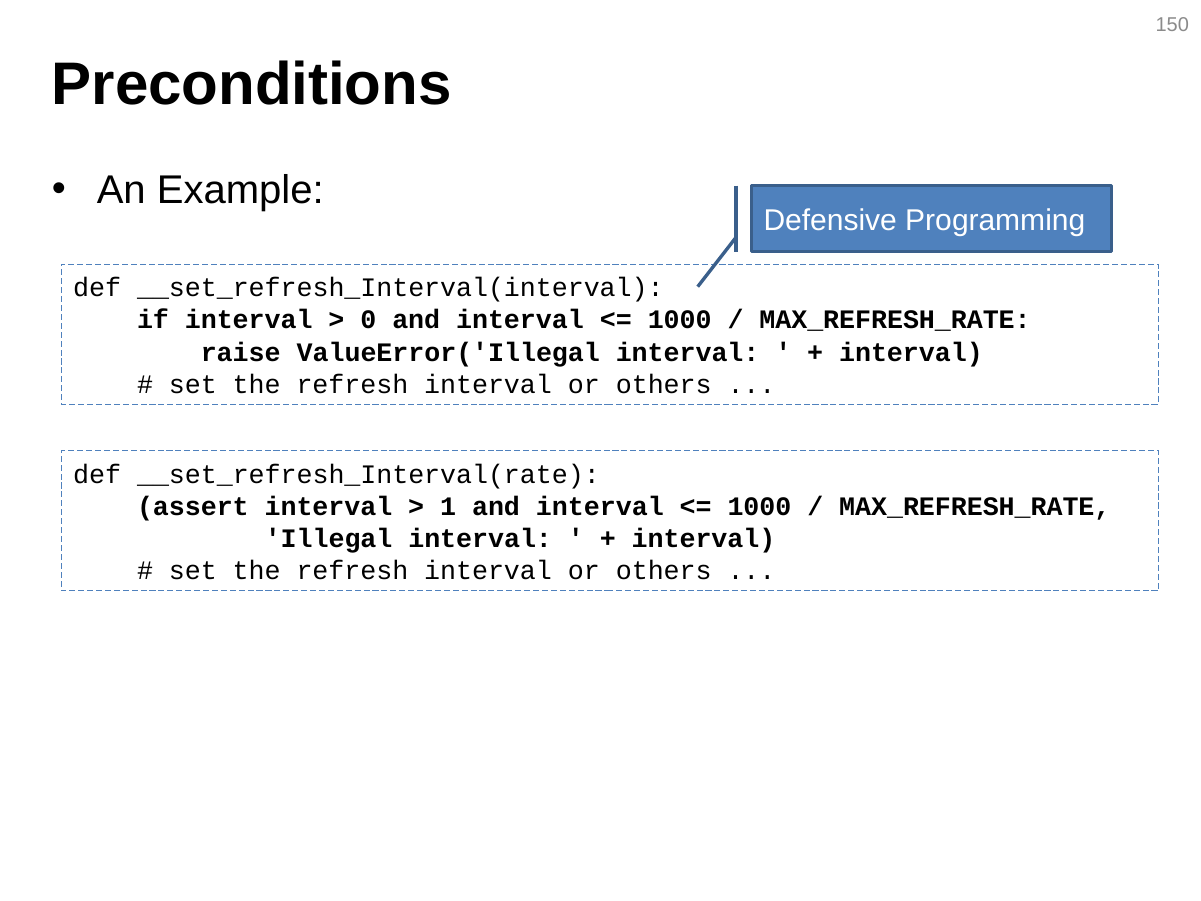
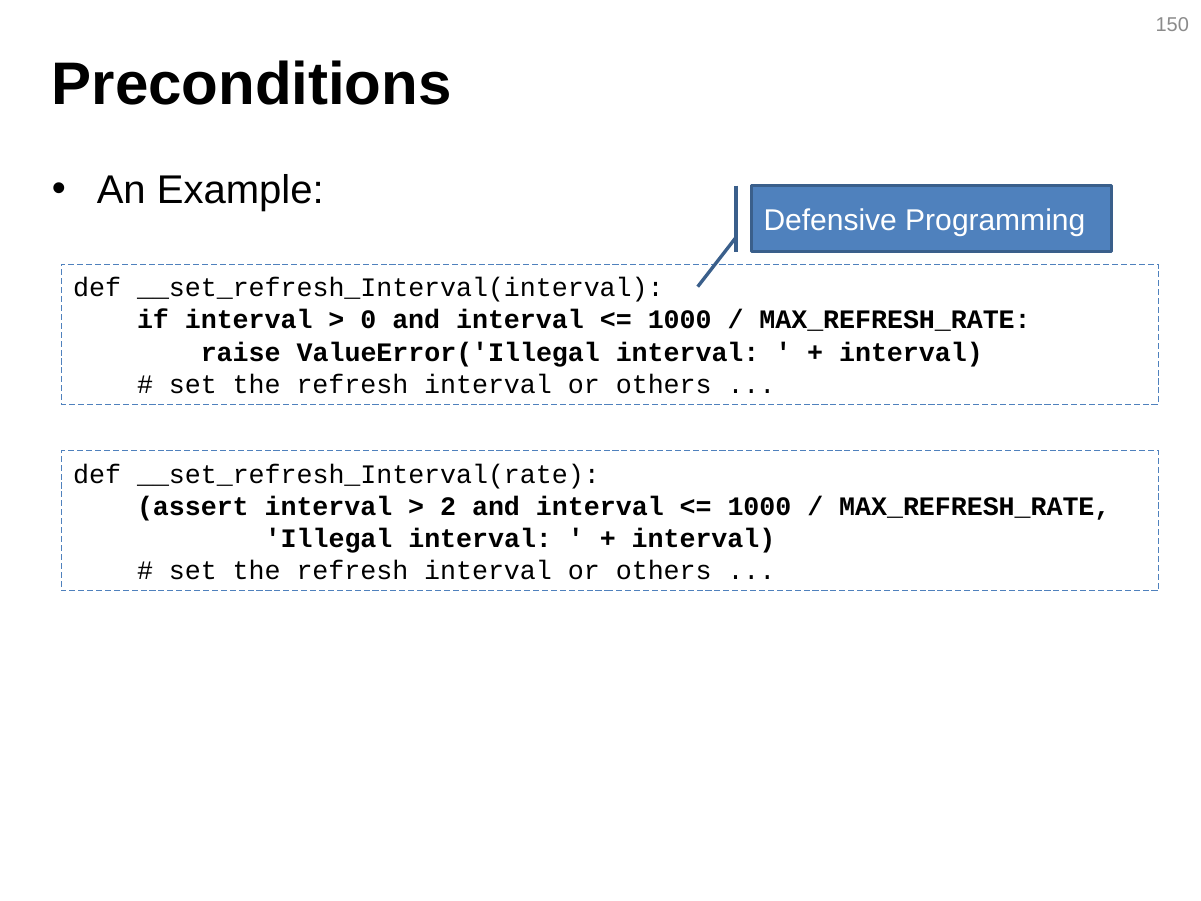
1: 1 -> 2 (448, 506)
